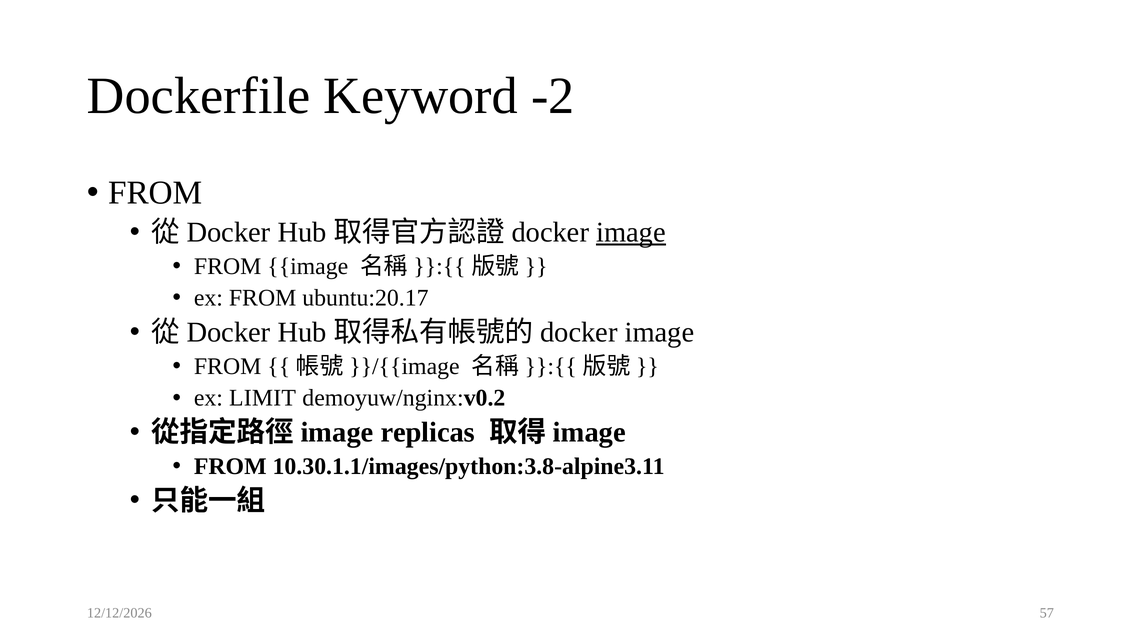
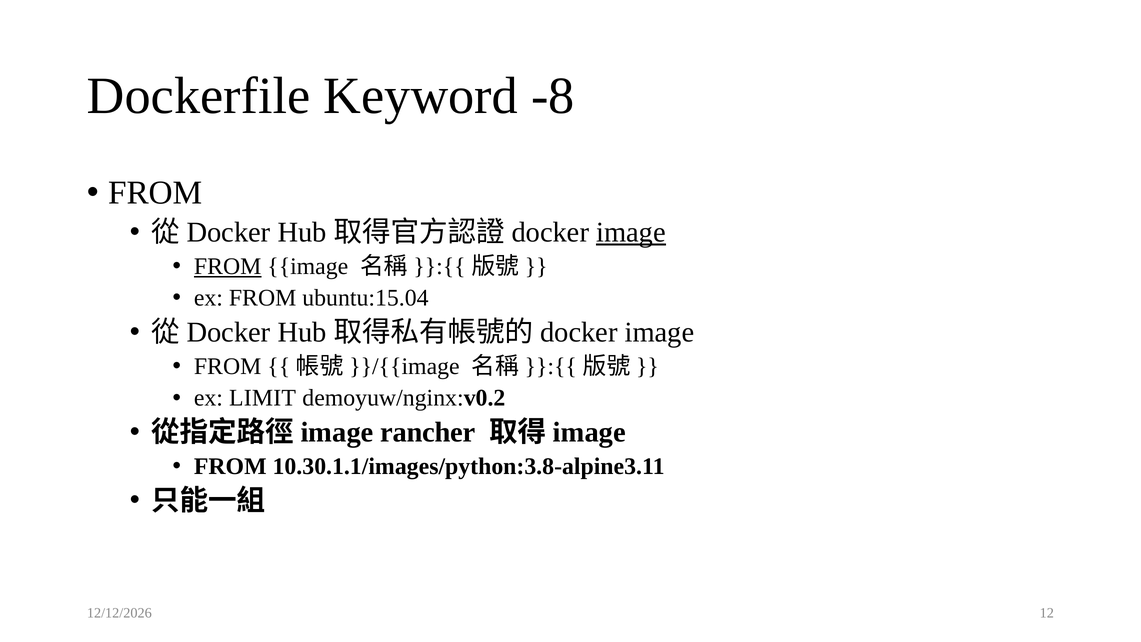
-2: -2 -> -8 (553, 96)
FROM underline: none -> present (228, 266)
ubuntu:20.17: ubuntu:20.17 -> ubuntu:15.04 (365, 298)
replicas: replicas -> rancher (428, 432)
57: 57 -> 12 (1047, 613)
